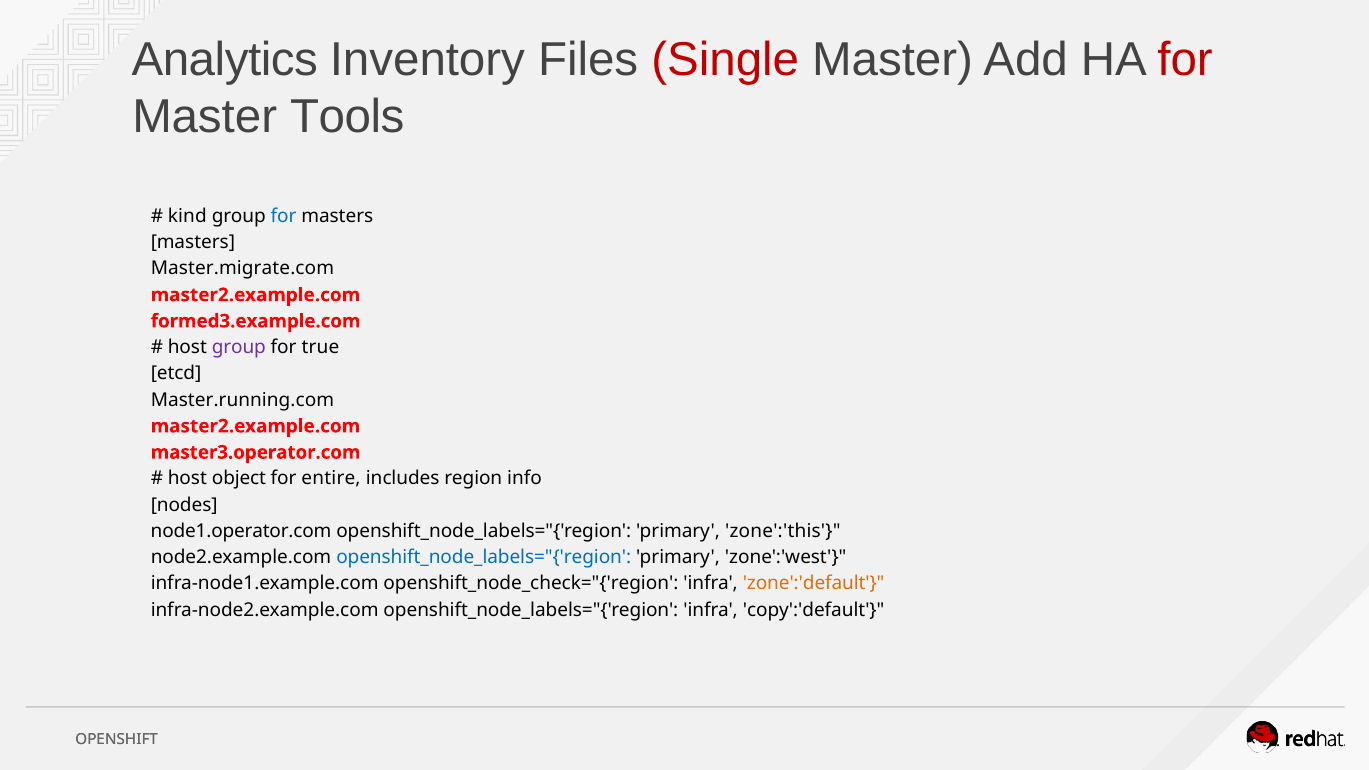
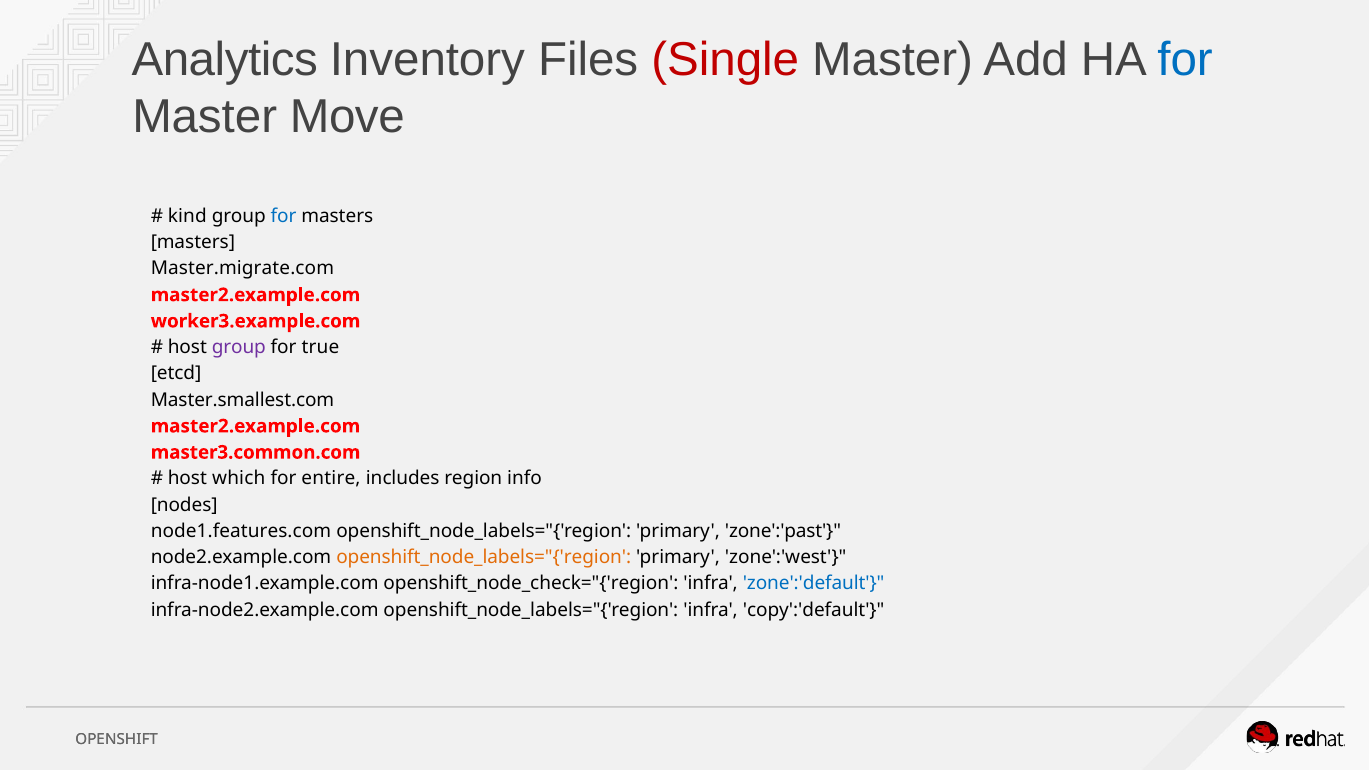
for colour: red -> blue (1185, 60)
Tools: Tools -> Move (347, 117)
formed3.example.com: formed3.example.com -> worker3.example.com (256, 321)
Master.running.com: Master.running.com -> Master.smallest.com (243, 400)
master3.operator.com: master3.operator.com -> master3.common.com (256, 452)
object: object -> which (239, 479)
node1.operator.com: node1.operator.com -> node1.features.com (241, 531)
zone':'this: zone':'this -> zone':'past (783, 531)
openshift_node_labels="{'region colour: blue -> orange (484, 557)
zone':'default colour: orange -> blue (814, 584)
